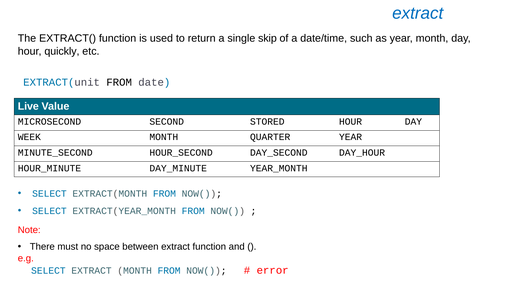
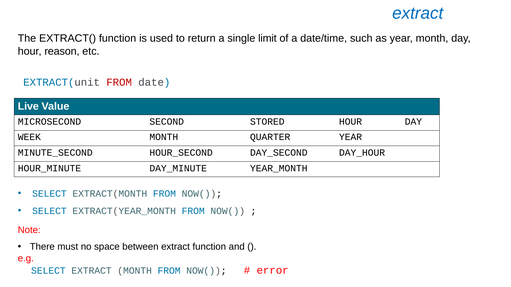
skip: skip -> limit (267, 38)
quickly: quickly -> reason (62, 51)
FROM colour: black -> red (119, 83)
